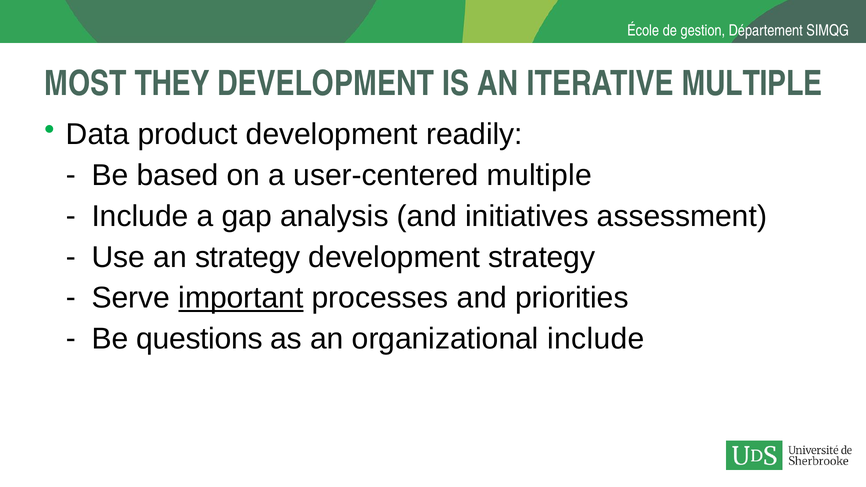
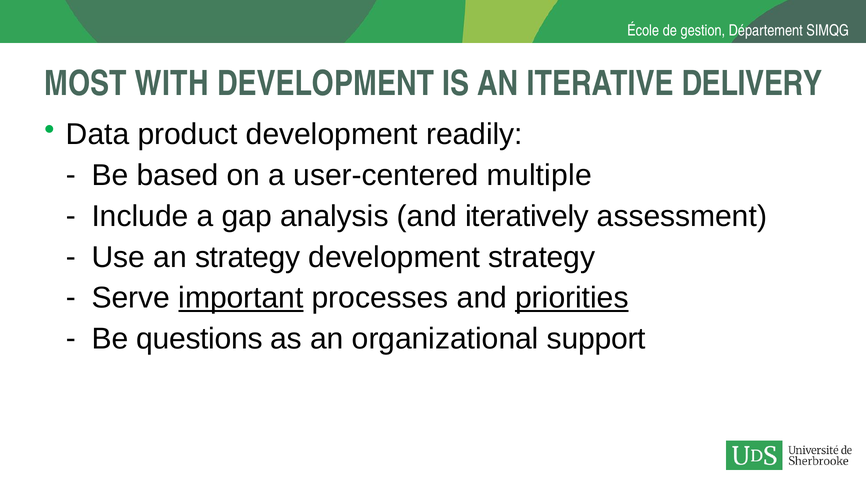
THEY: THEY -> WITH (172, 84)
ITERATIVE MULTIPLE: MULTIPLE -> DELIVERY (752, 84)
initiatives: initiatives -> iteratively (527, 216)
priorities underline: none -> present (572, 298)
organizational include: include -> support (596, 339)
